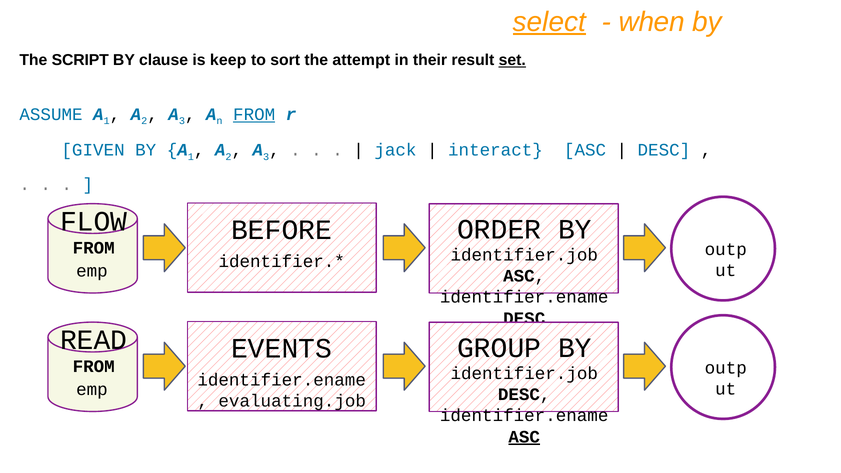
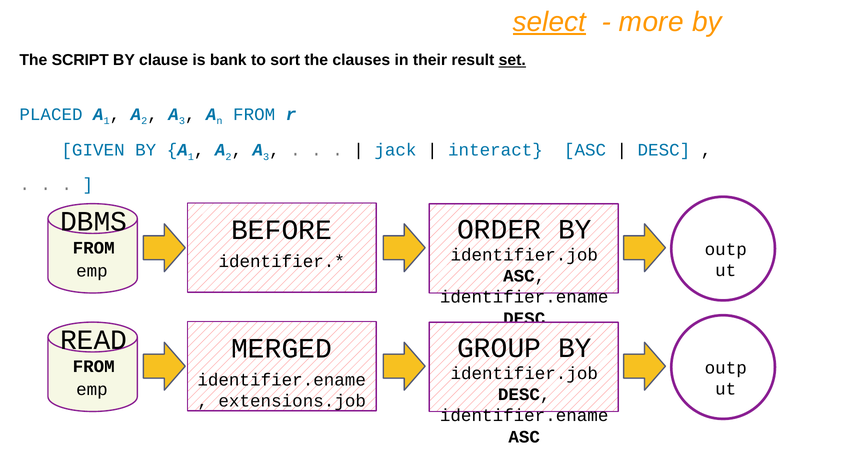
when: when -> more (651, 22)
keep: keep -> bank (228, 60)
attempt: attempt -> clauses (361, 60)
ASSUME: ASSUME -> PLACED (51, 114)
FROM underline: present -> none (254, 114)
FLOW: FLOW -> DBMS (94, 221)
EVENTS: EVENTS -> MERGED (282, 348)
evaluating.job: evaluating.job -> extensions.job (292, 401)
ASC underline: present -> none (524, 437)
